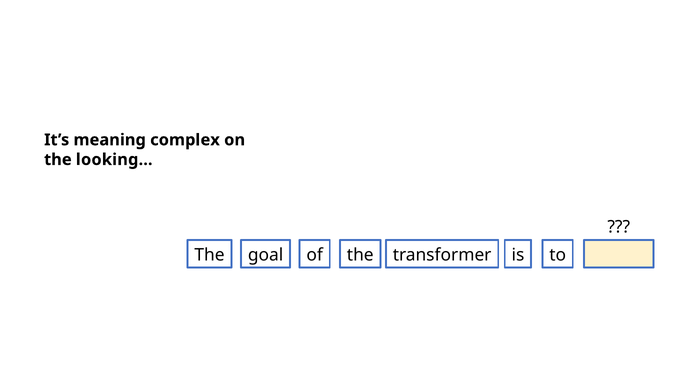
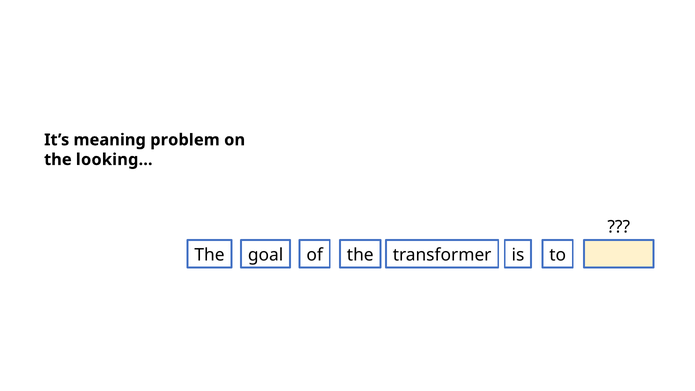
complex: complex -> problem (185, 140)
